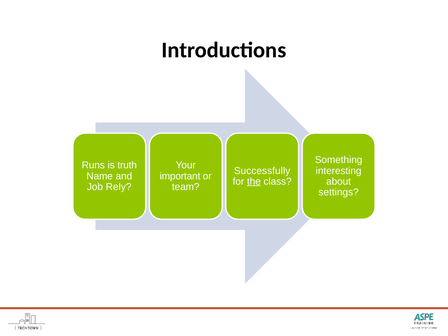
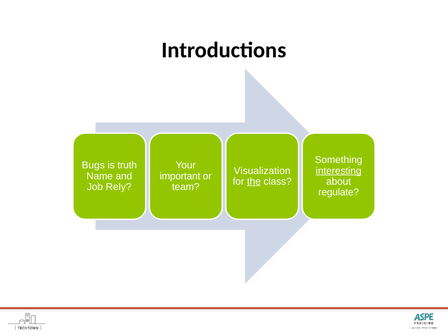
Runs: Runs -> Bugs (93, 165)
Successfully: Successfully -> Visualization (262, 171)
interesting underline: none -> present (339, 171)
settings: settings -> regulate (339, 192)
